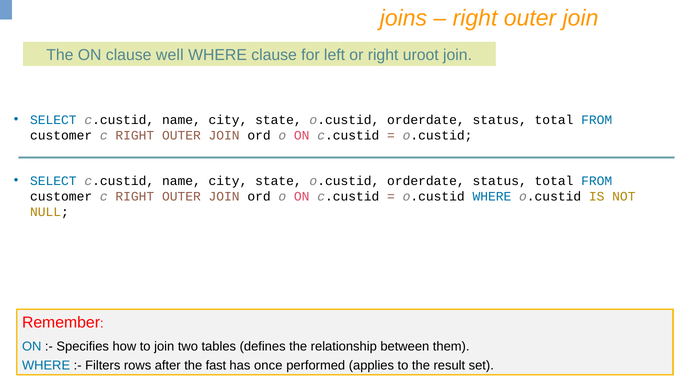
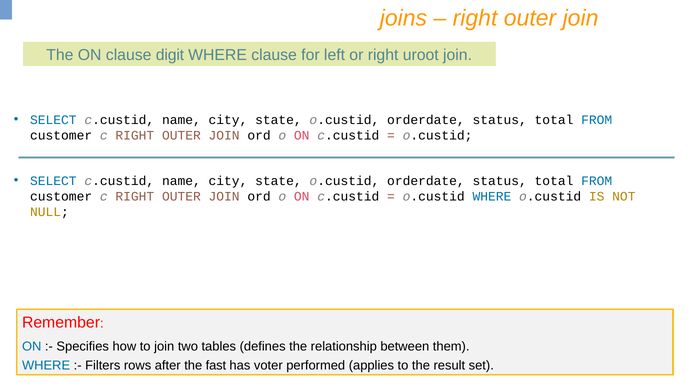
well: well -> digit (170, 55)
once: once -> voter (268, 366)
